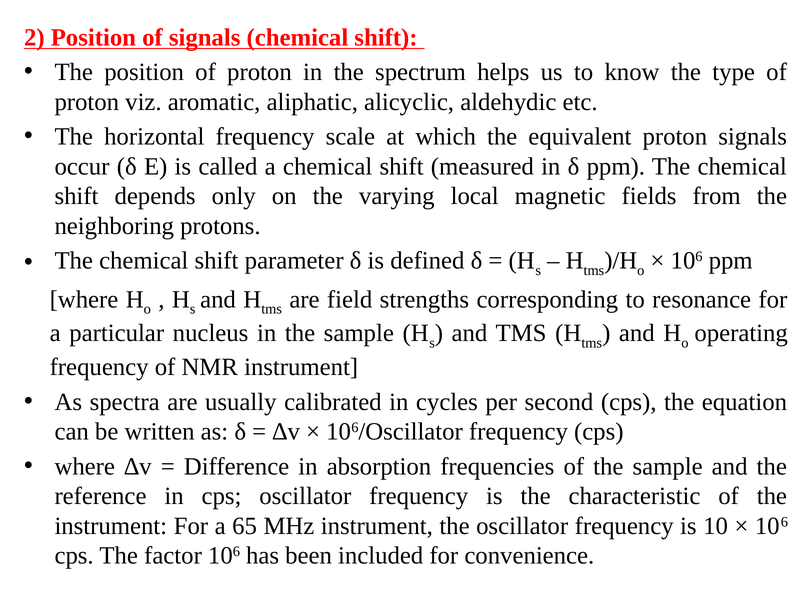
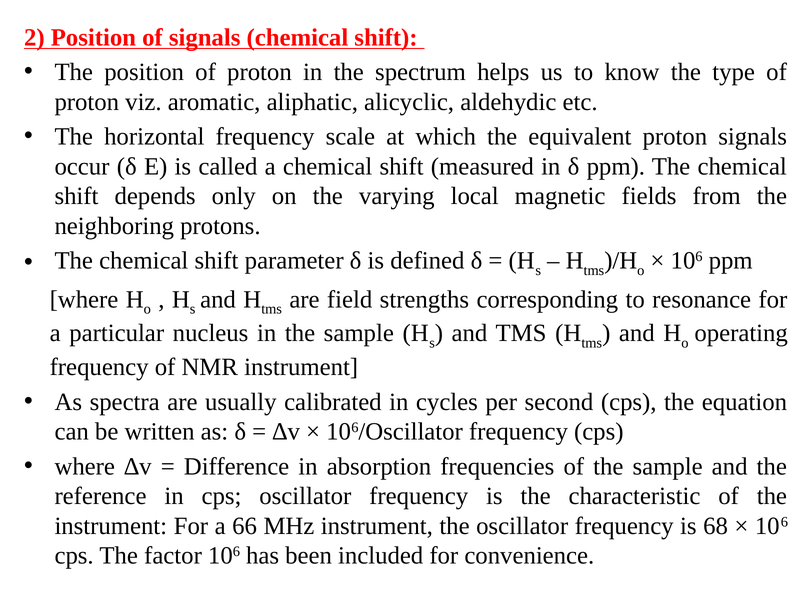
65: 65 -> 66 (245, 526)
10: 10 -> 68 (716, 526)
